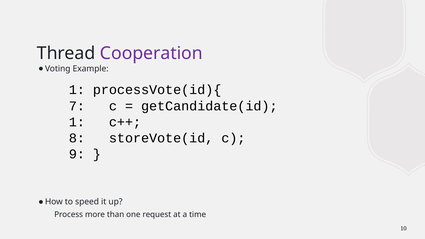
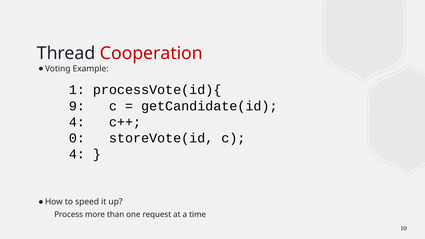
Cooperation colour: purple -> red (151, 53)
7: 7 -> 9 (77, 106)
1: 1 -> 4 (77, 122)
8: 8 -> 0 (77, 138)
9: 9 -> 4 (77, 154)
